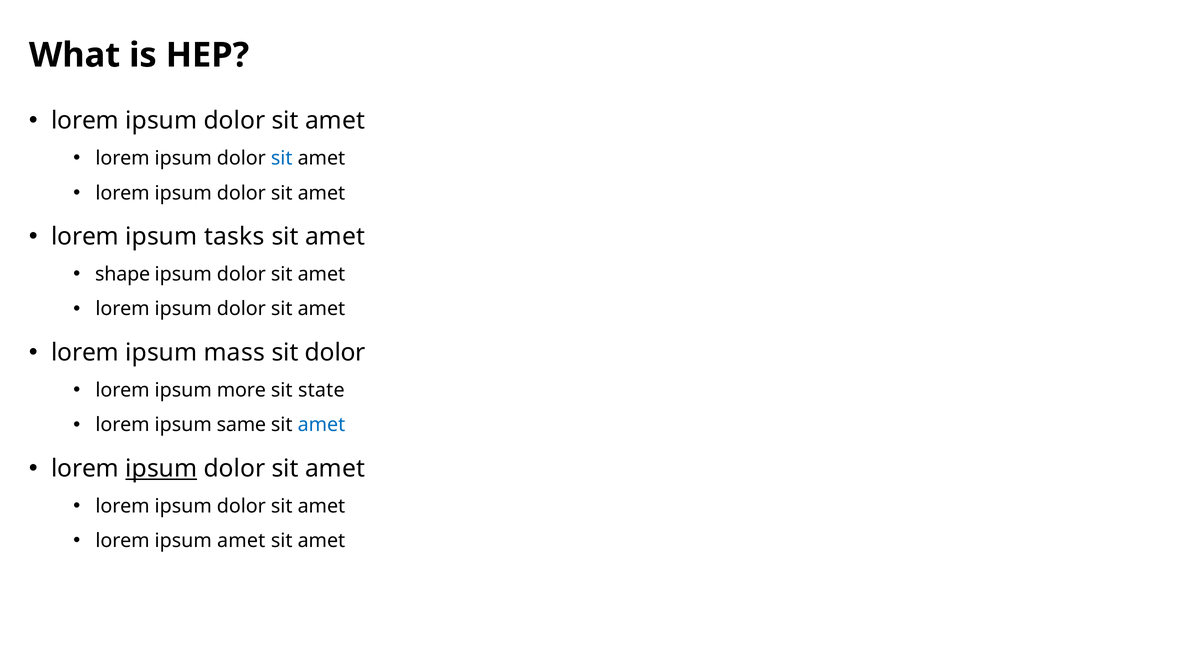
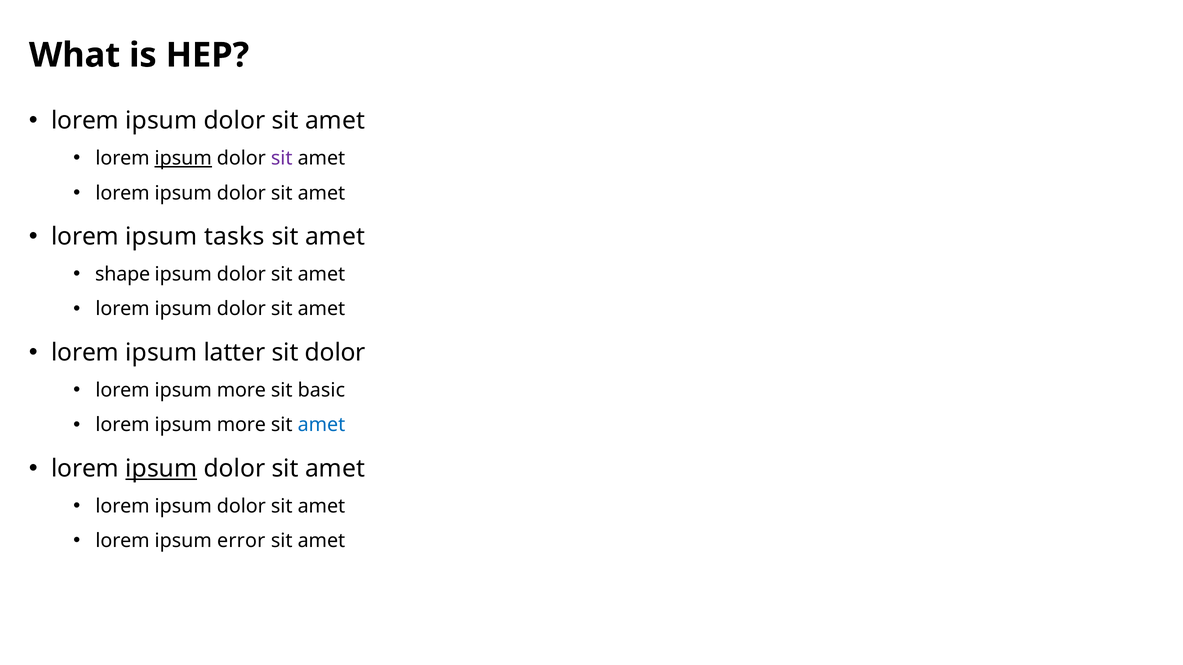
ipsum underline: none -> present (183, 158)
sit colour: blue -> purple (282, 158)
mass: mass -> latter (234, 353)
state: state -> basic (321, 390)
same: same -> more (241, 425)
ipsum amet: amet -> error (241, 541)
